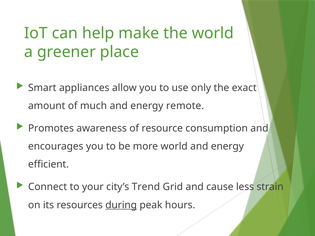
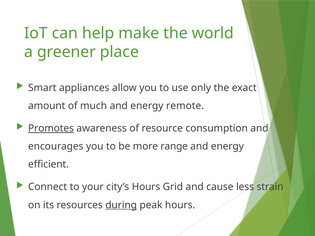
Promotes underline: none -> present (51, 128)
more world: world -> range (174, 147)
city’s Trend: Trend -> Hours (146, 187)
